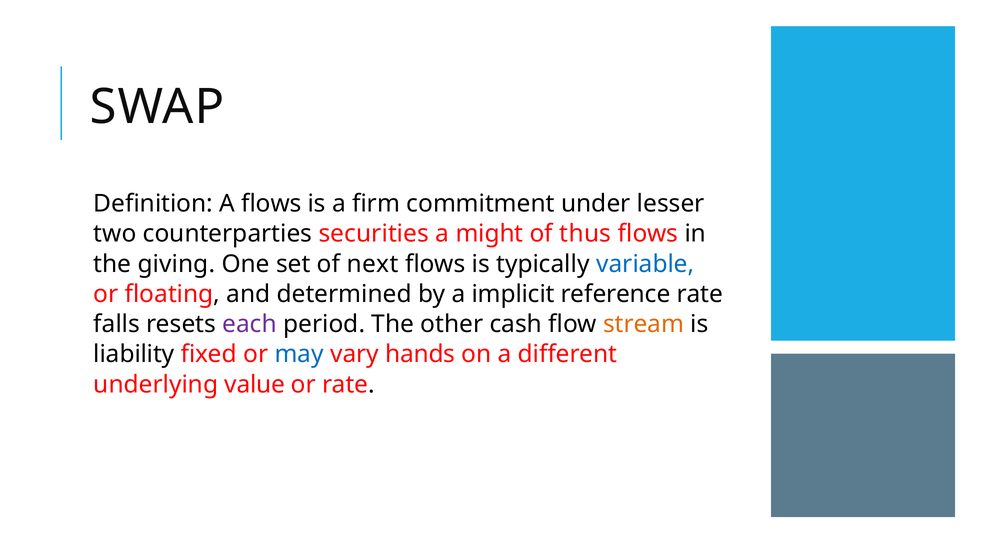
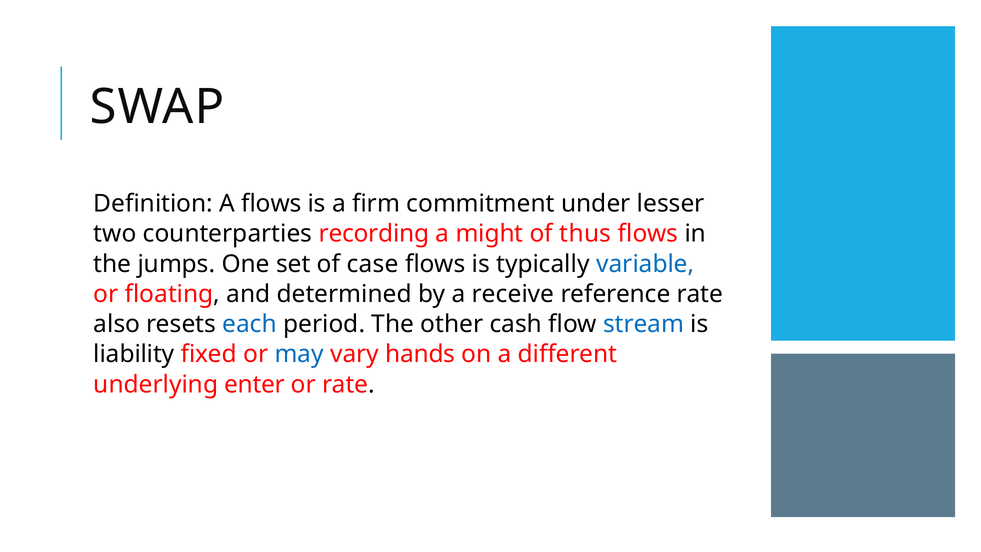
securities: securities -> recording (374, 234)
giving: giving -> jumps (176, 264)
next: next -> case (373, 264)
implicit: implicit -> receive (513, 294)
falls: falls -> also (117, 324)
each colour: purple -> blue (250, 324)
stream colour: orange -> blue (644, 324)
value: value -> enter (255, 384)
